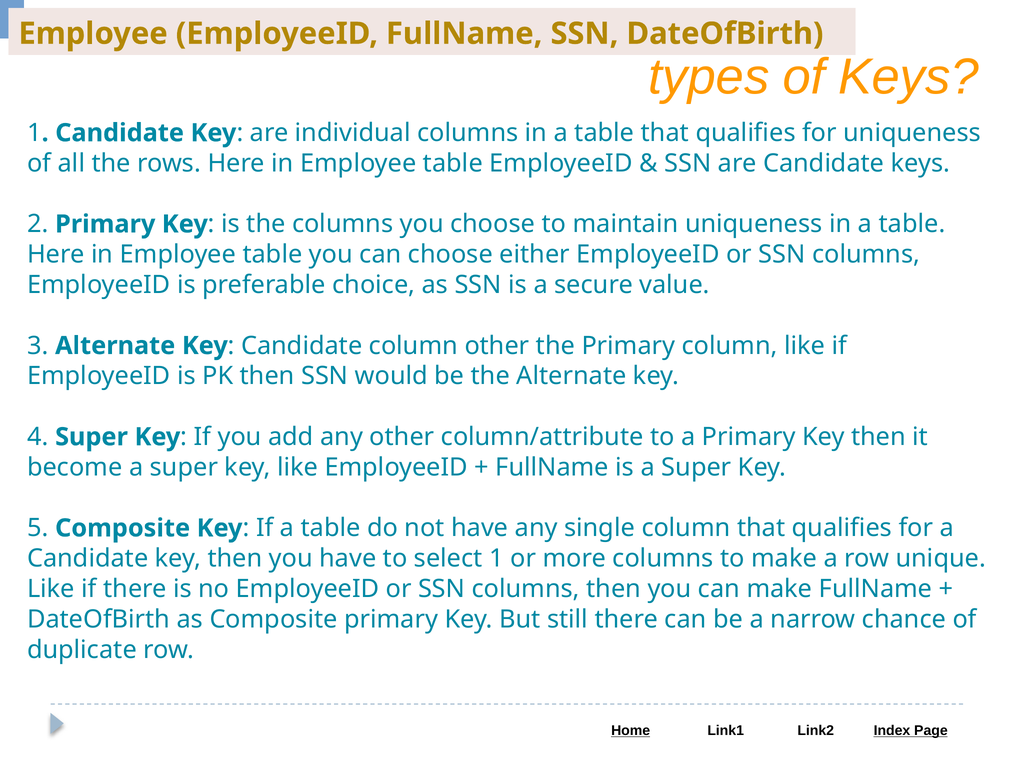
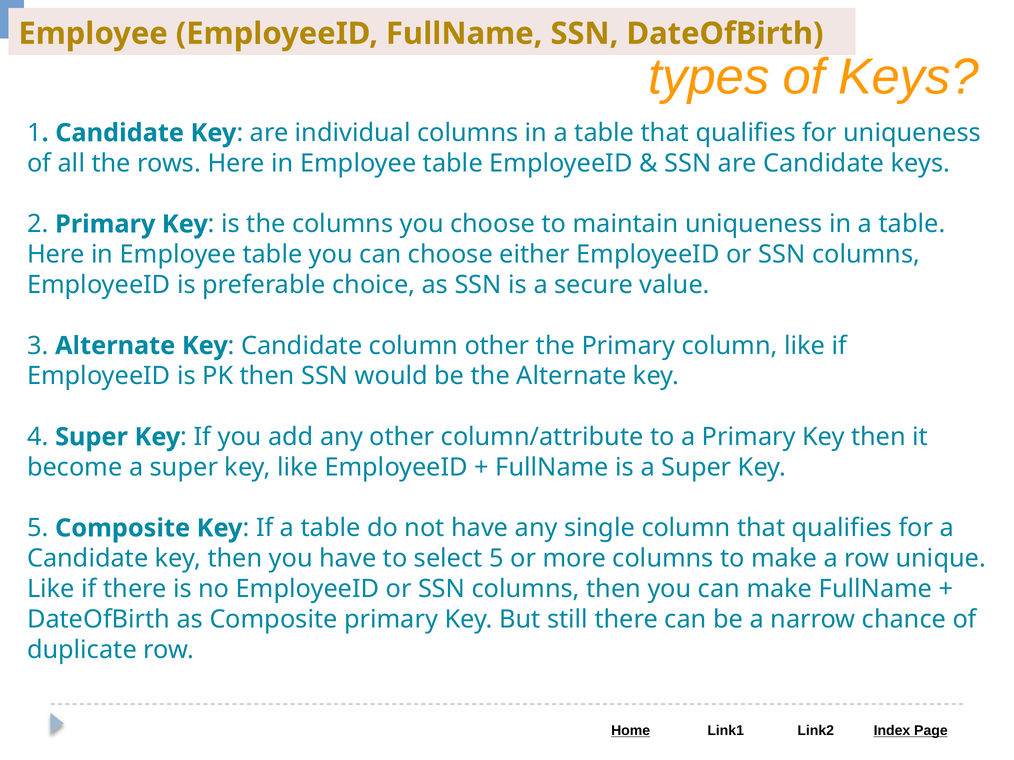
select 1: 1 -> 5 (496, 559)
